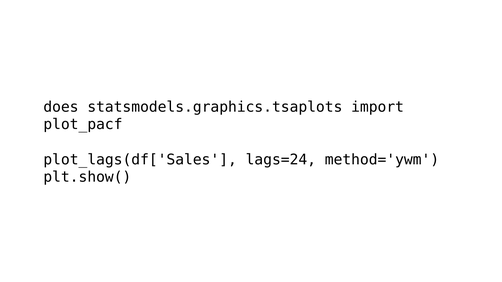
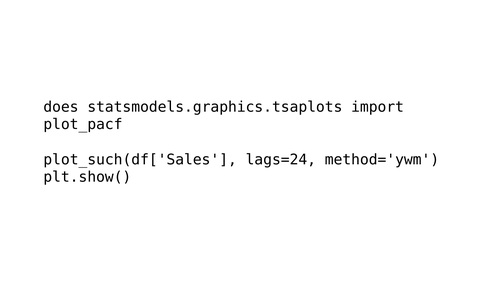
plot_lags(df['Sales: plot_lags(df['Sales -> plot_such(df['Sales (140, 160)
